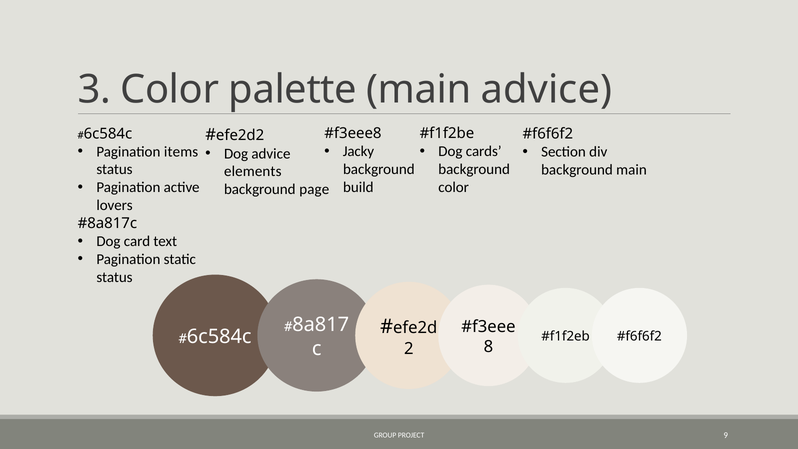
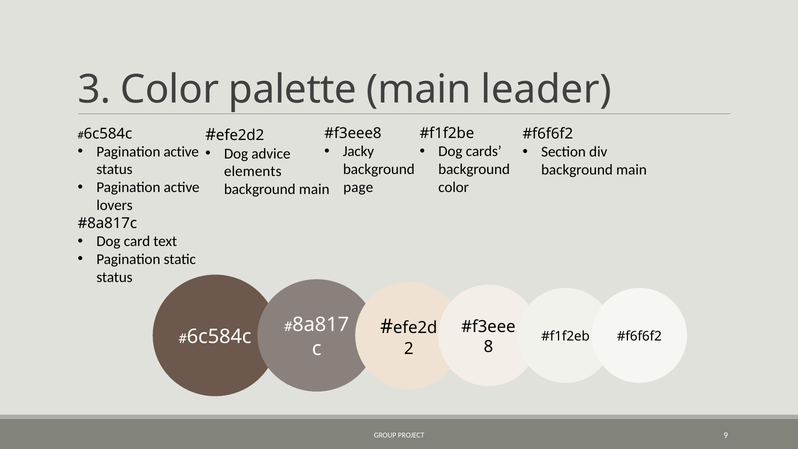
main advice: advice -> leader (546, 89)
items: items -> active (181, 152)
build: build -> page (358, 187)
page: page -> main (314, 189)
